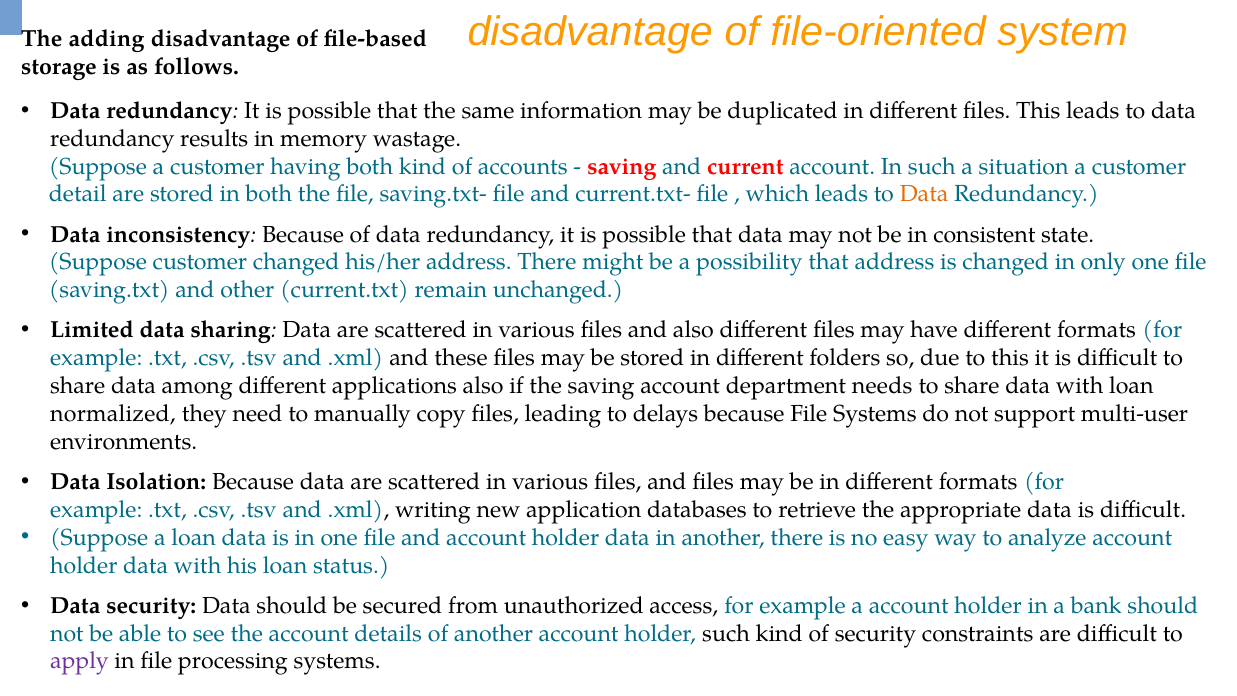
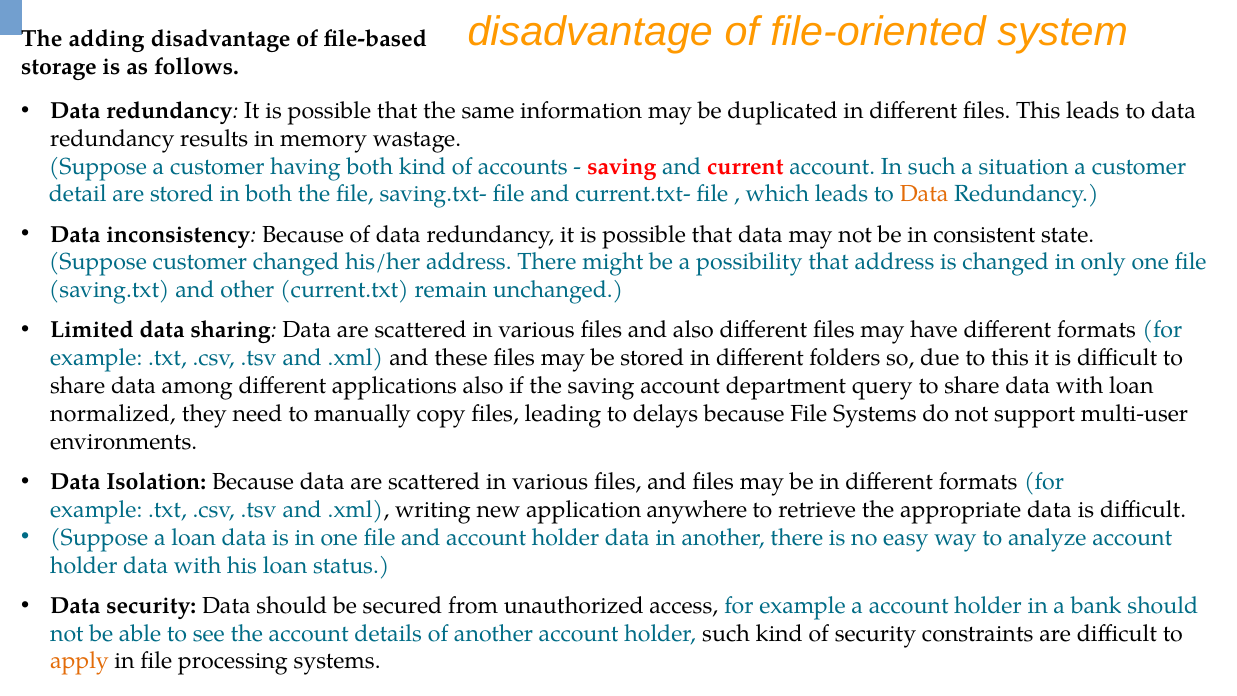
needs: needs -> query (882, 386)
databases: databases -> anywhere (697, 510)
apply colour: purple -> orange (79, 661)
